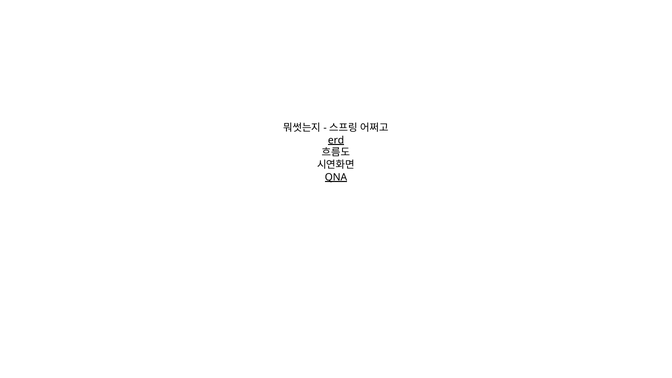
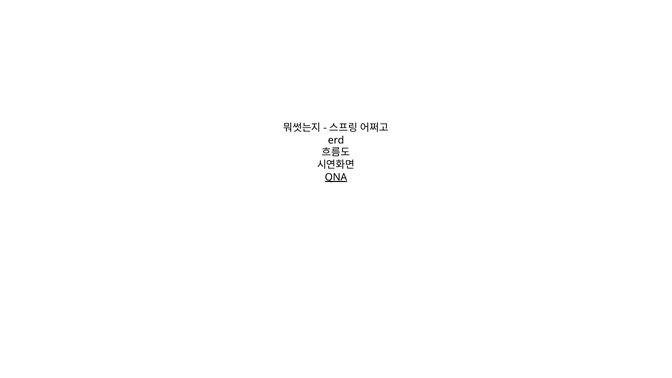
erd underline: present -> none (336, 140)
